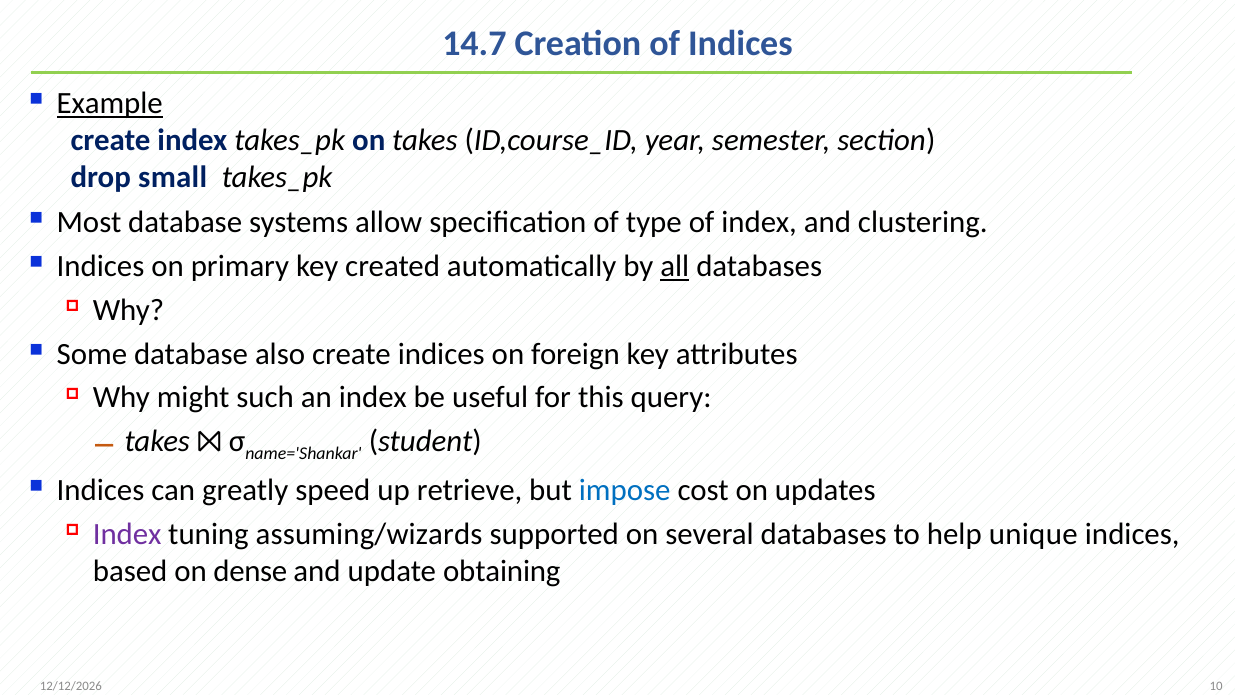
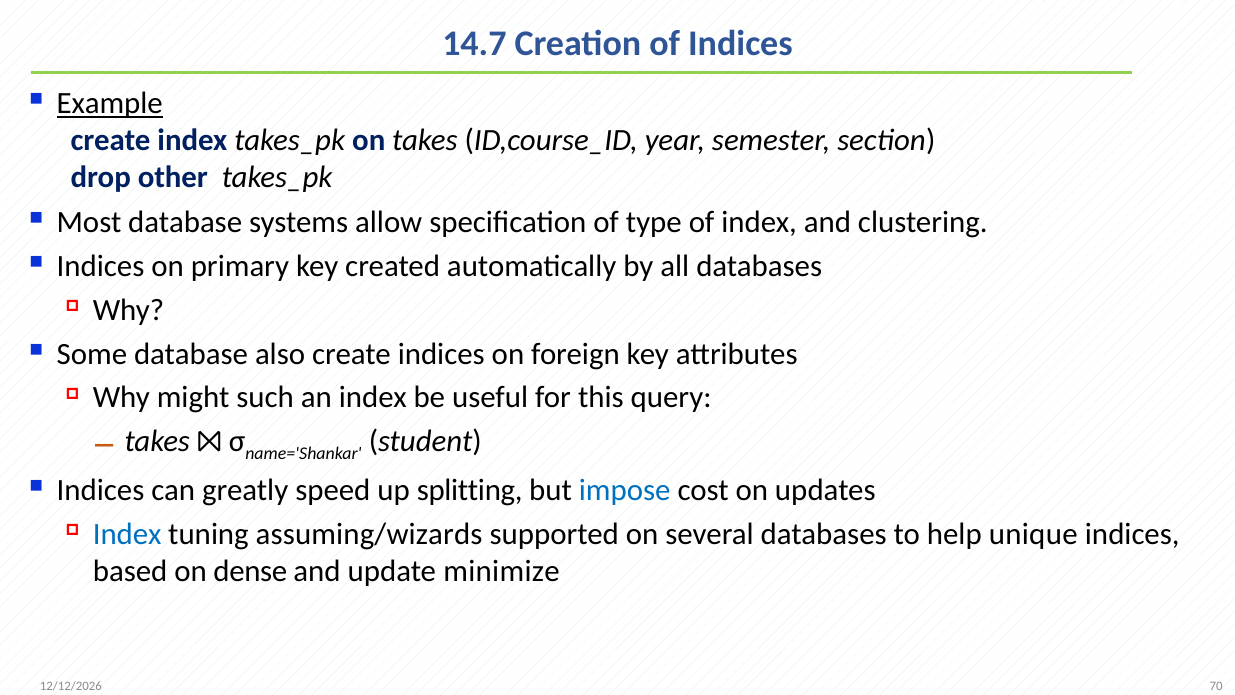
small: small -> other (173, 178)
all underline: present -> none (675, 266)
retrieve: retrieve -> splitting (470, 490)
Index colour: purple -> blue (127, 534)
obtaining: obtaining -> minimize (502, 571)
10: 10 -> 70 (1216, 686)
